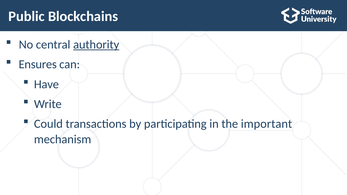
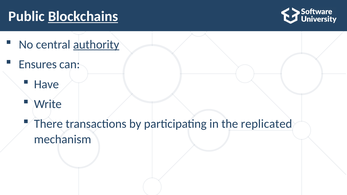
Blockchains underline: none -> present (83, 16)
Could: Could -> There (48, 124)
important: important -> replicated (266, 124)
